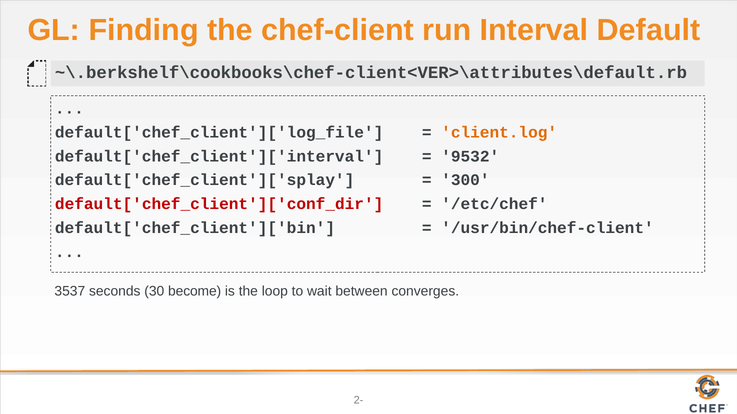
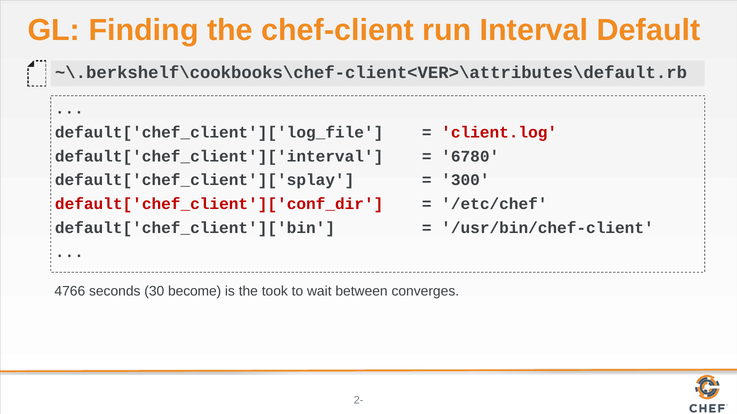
client.log colour: orange -> red (499, 133)
9532: 9532 -> 6780 (470, 157)
3537: 3537 -> 4766 (70, 292)
loop: loop -> took (275, 292)
